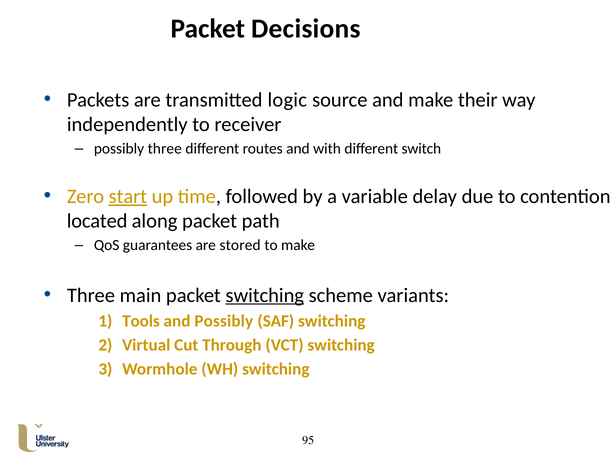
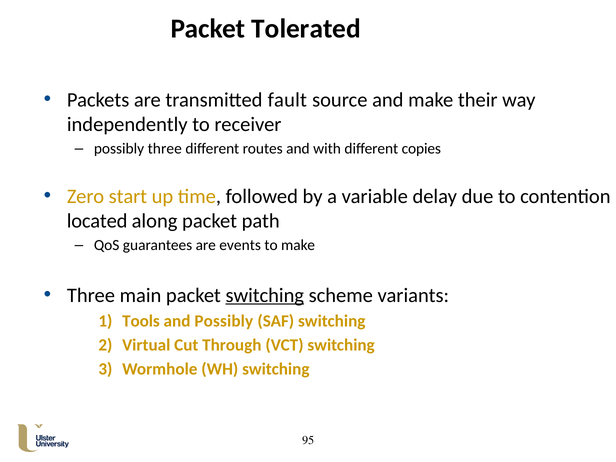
Decisions: Decisions -> Tolerated (306, 28)
logic: logic -> fault (287, 100)
switch: switch -> copies (421, 149)
start underline: present -> none (128, 196)
stored: stored -> events (240, 245)
